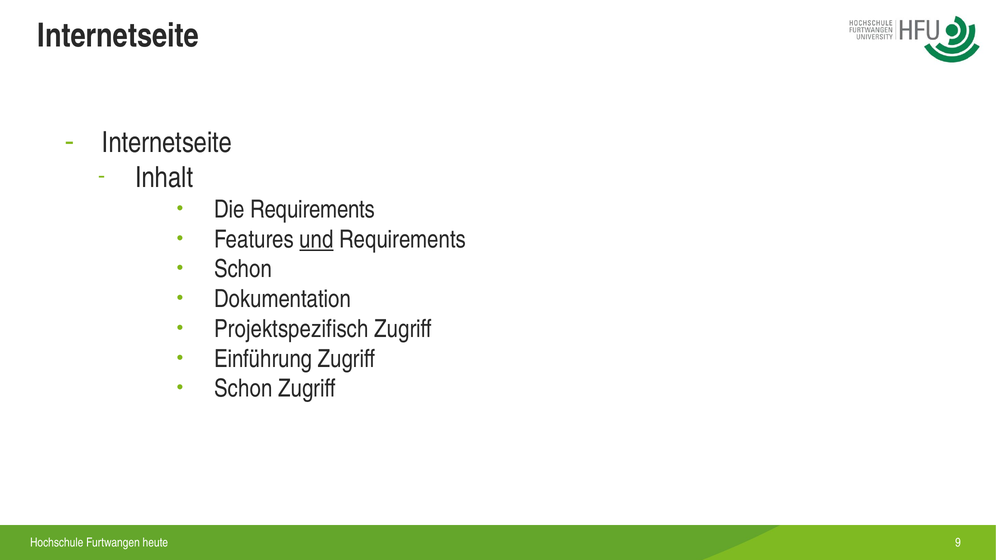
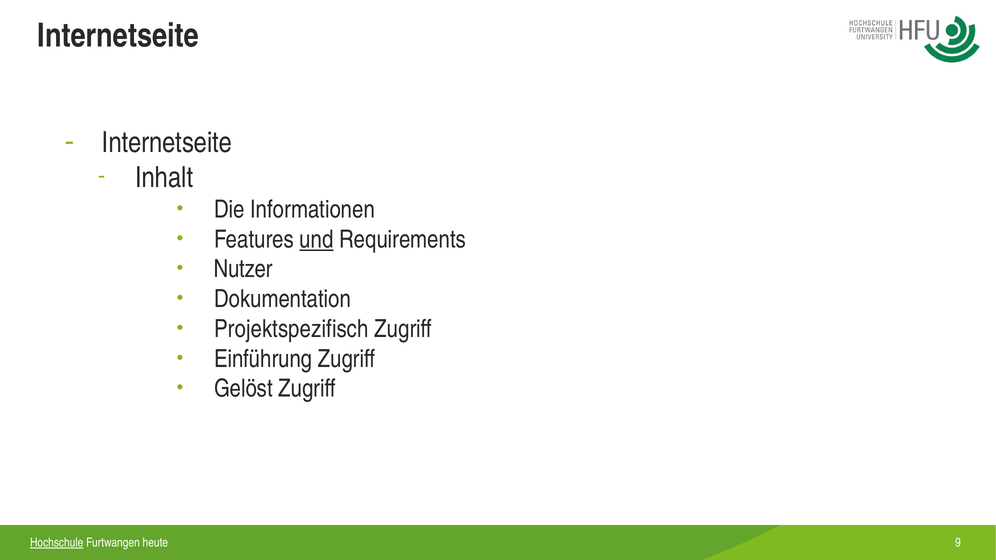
Die Requirements: Requirements -> Informationen (313, 210)
Schon: Schon -> Nutzer (243, 269)
Schon: Schon -> Gelöst (243, 389)
Hochschule underline: none -> present (57, 543)
